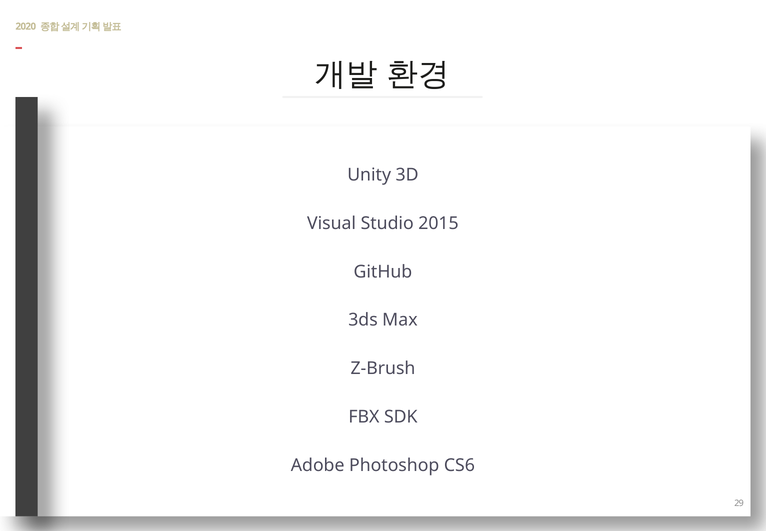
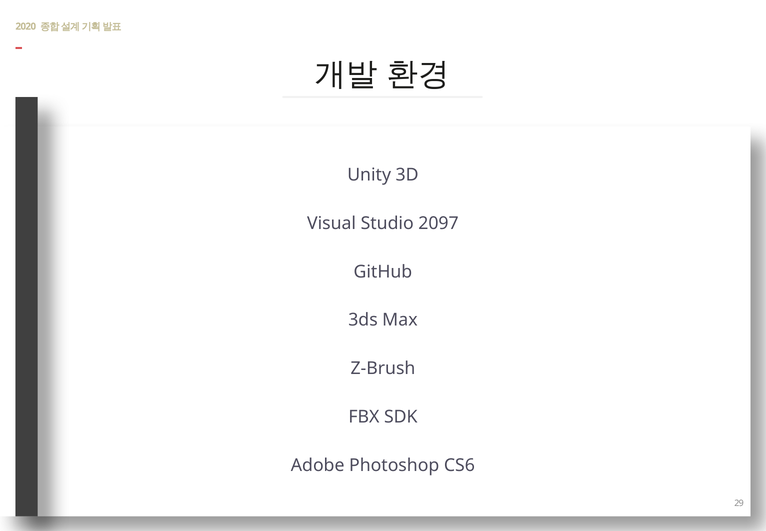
2015: 2015 -> 2097 (439, 223)
